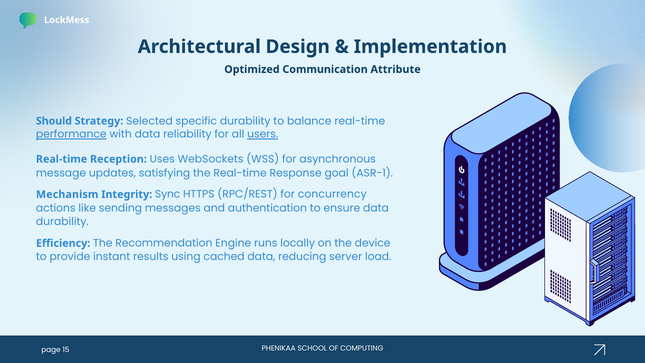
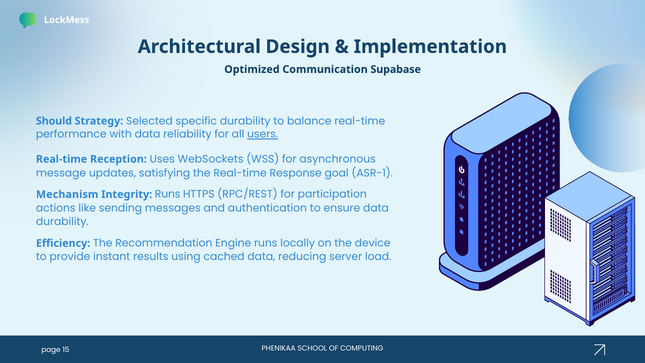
Attribute: Attribute -> Supabase (396, 69)
performance underline: present -> none (71, 134)
Integrity Sync: Sync -> Runs (168, 194)
concurrency: concurrency -> participation (332, 194)
